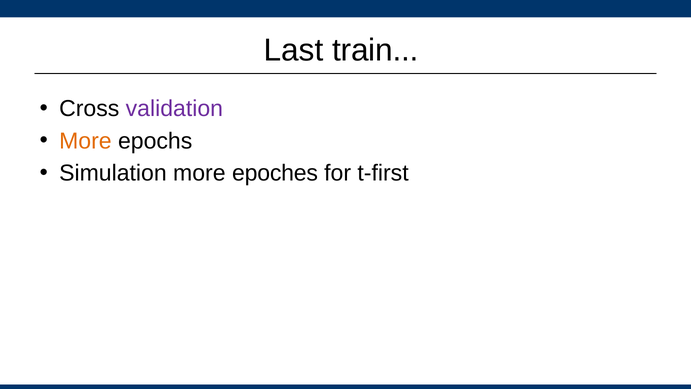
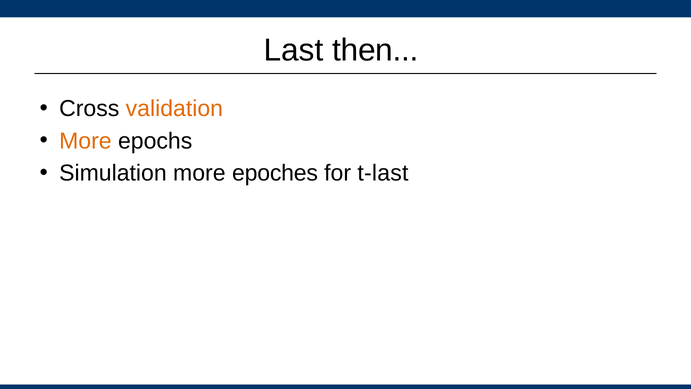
train: train -> then (375, 50)
validation colour: purple -> orange (174, 109)
t-first: t-first -> t-last (383, 173)
